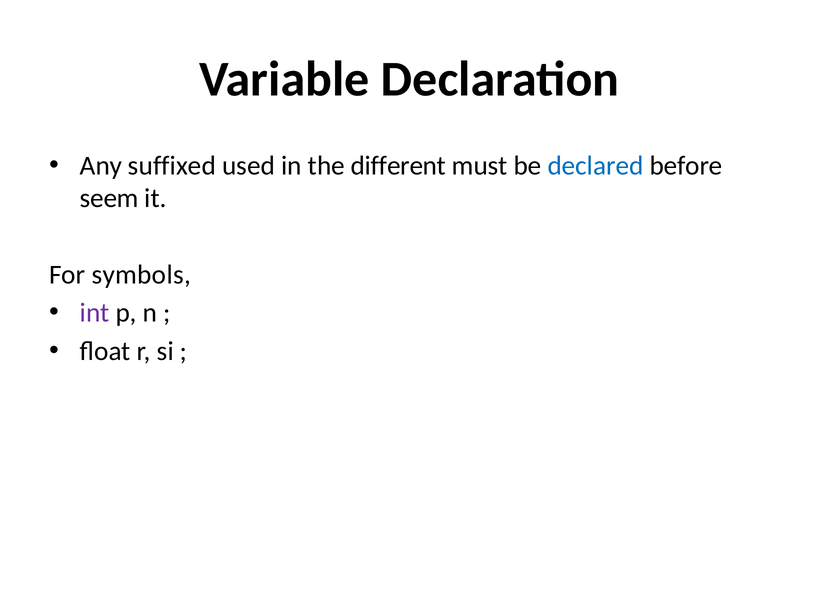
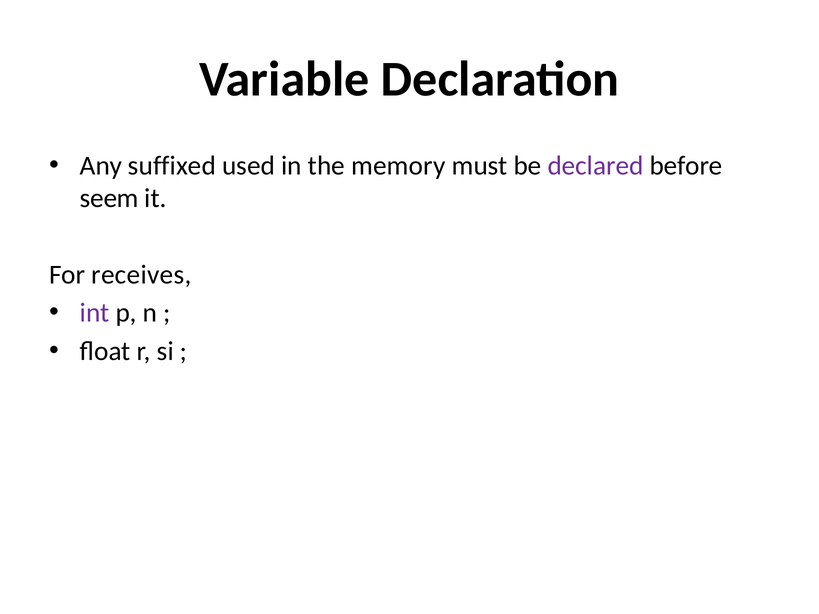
different: different -> memory (398, 166)
declared colour: blue -> purple (596, 166)
symbols: symbols -> receives (141, 275)
